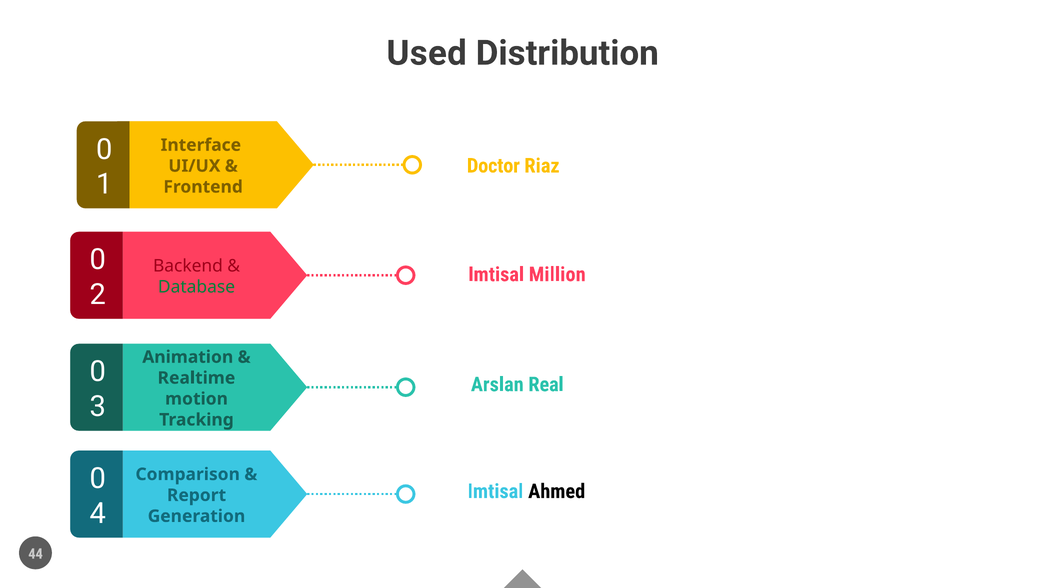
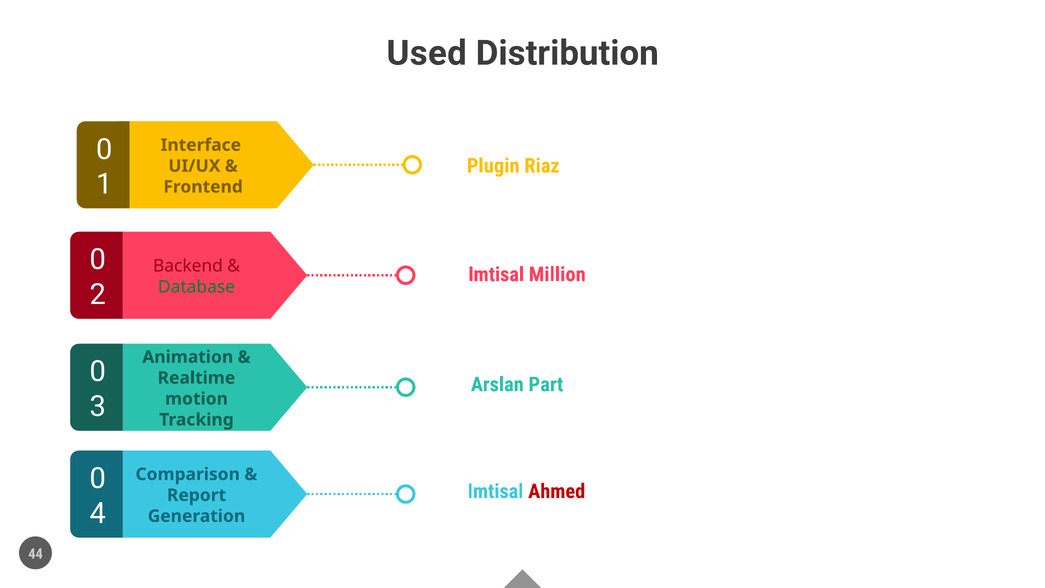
Doctor: Doctor -> Plugin (493, 166)
Real: Real -> Part (546, 384)
Ahmed colour: black -> red (557, 491)
